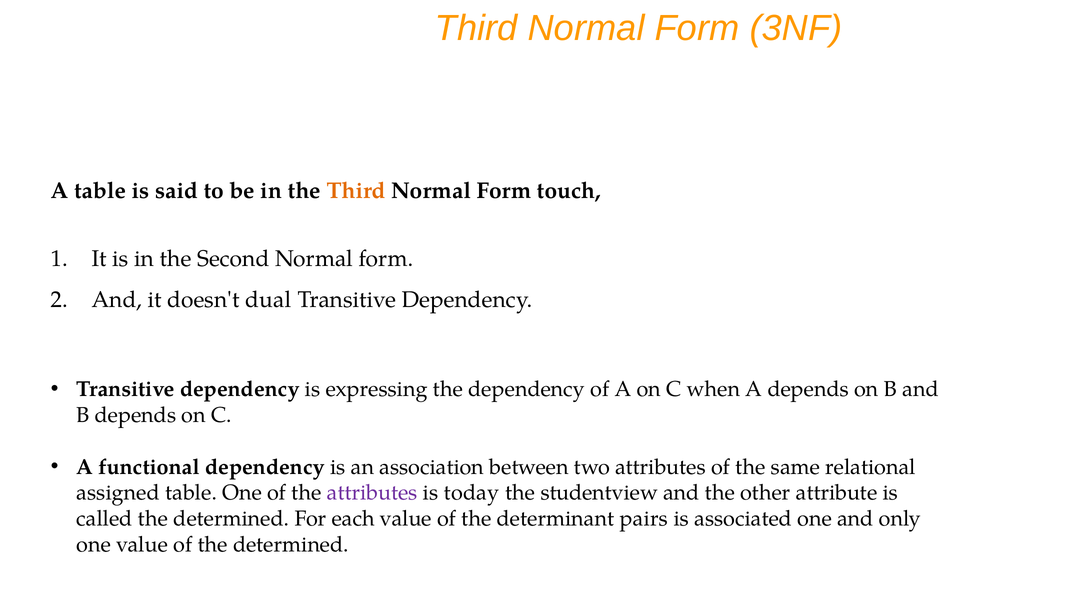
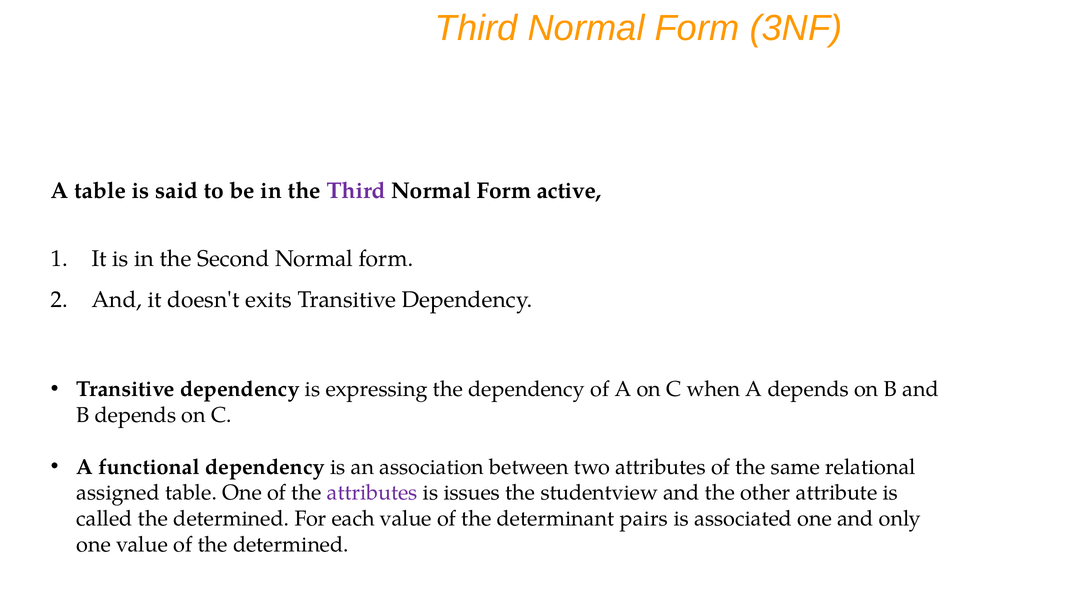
Third colour: orange -> purple (356, 190)
touch: touch -> active (569, 190)
dual: dual -> exits (268, 299)
today: today -> issues (472, 492)
